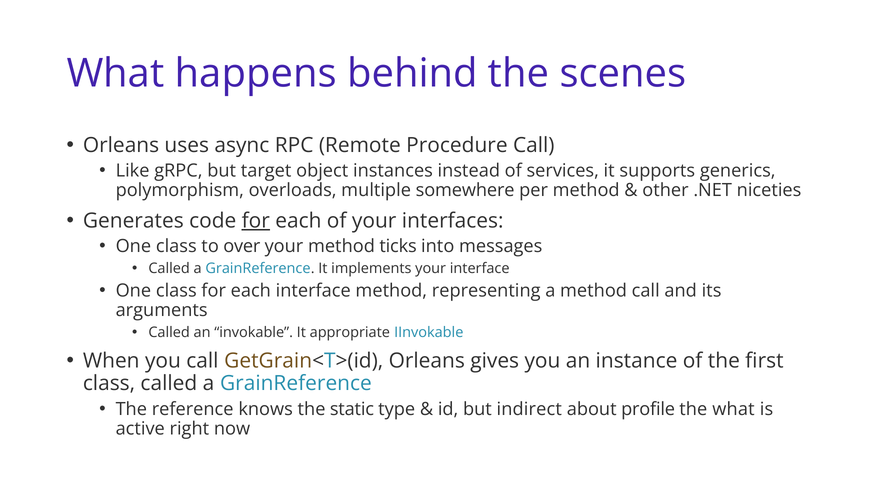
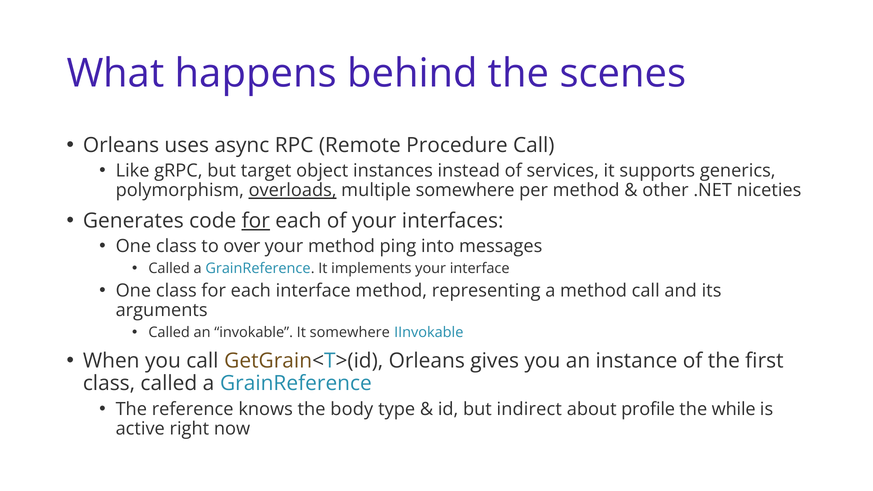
overloads underline: none -> present (293, 190)
ticks: ticks -> ping (398, 246)
It appropriate: appropriate -> somewhere (350, 333)
static: static -> body (352, 409)
the what: what -> while (734, 409)
